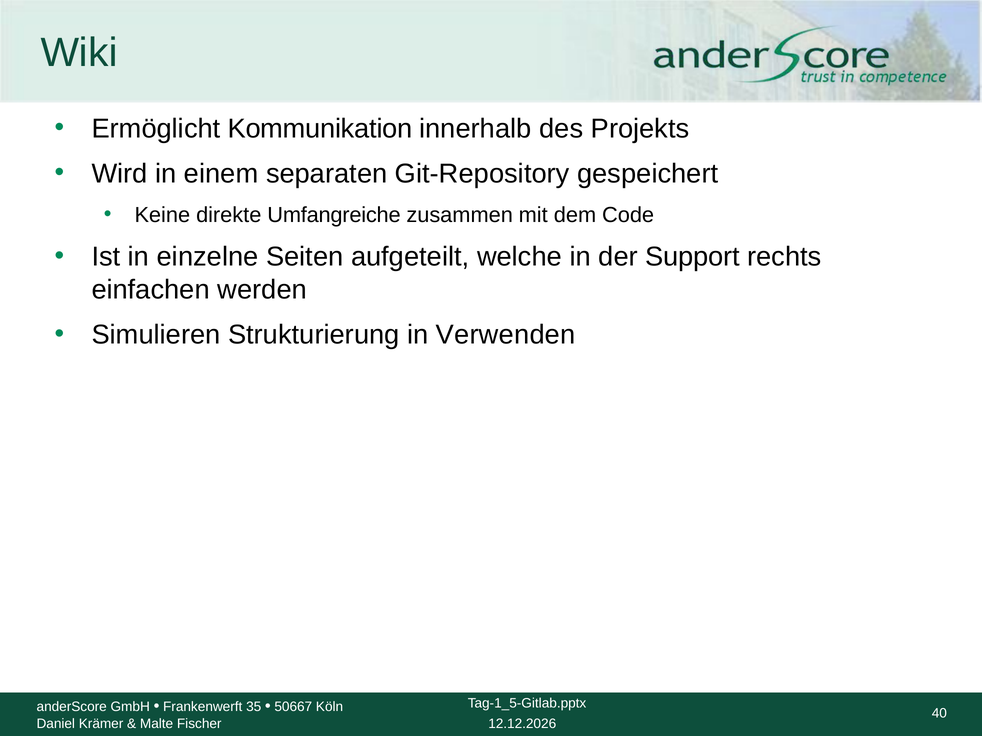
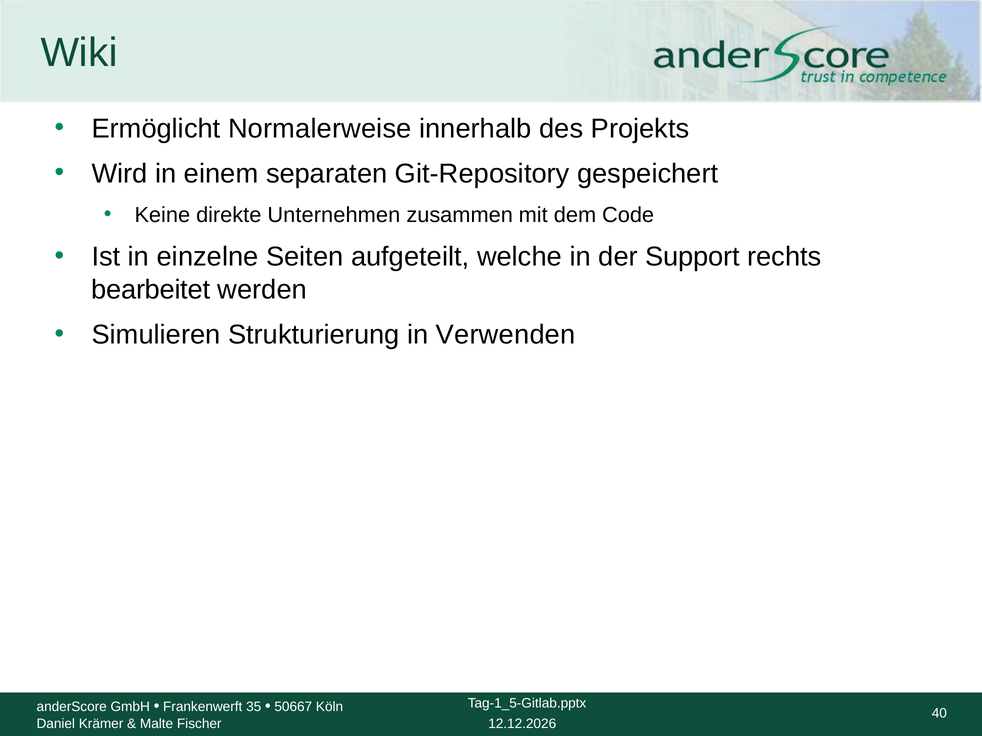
Kommunikation: Kommunikation -> Normalerweise (320, 129)
Umfangreiche: Umfangreiche -> Unternehmen (334, 215)
einfachen: einfachen -> bearbeitet (151, 290)
